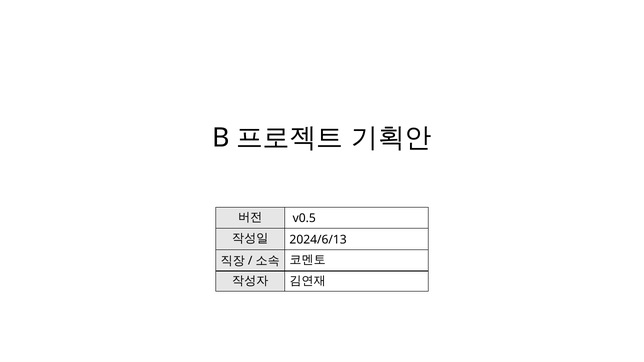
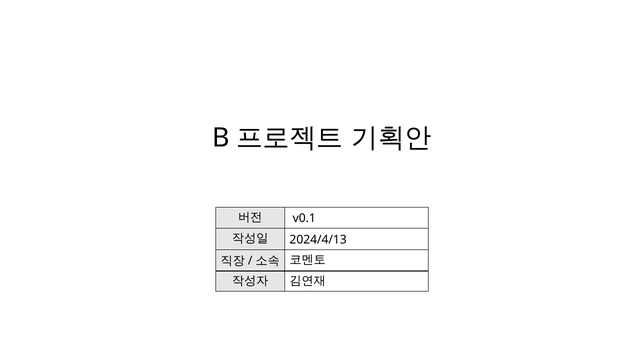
v0.5: v0.5 -> v0.1 (304, 219)
2024/6/13: 2024/6/13 -> 2024/4/13 (318, 240)
